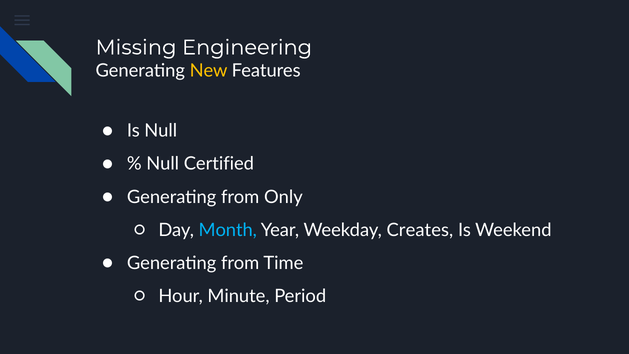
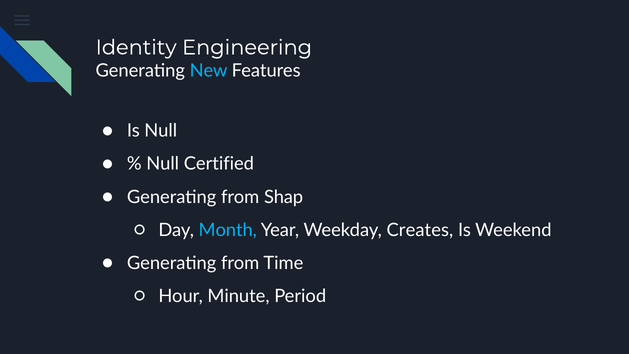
Missing: Missing -> Identity (136, 47)
New colour: yellow -> light blue (209, 71)
Only: Only -> Shap (284, 197)
